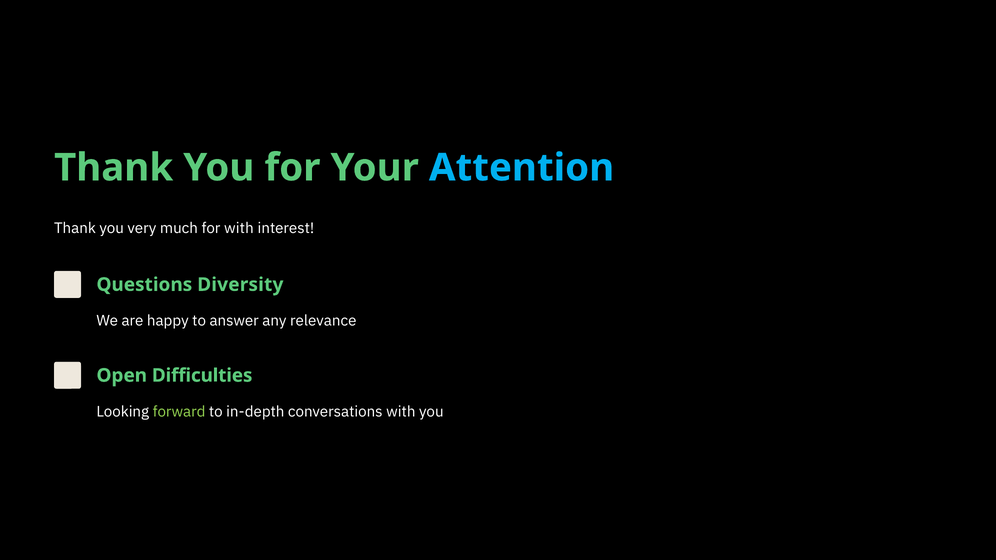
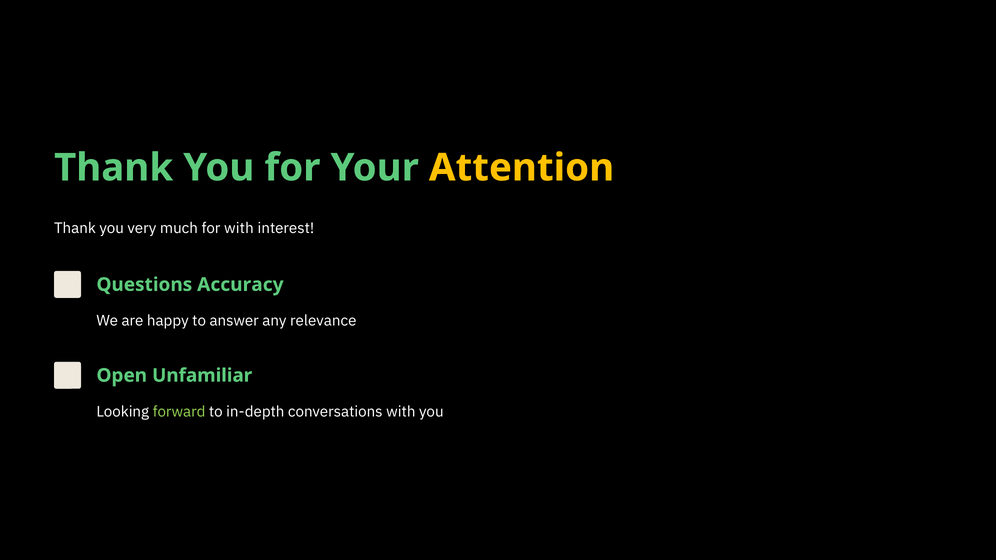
Attention colour: light blue -> yellow (522, 168)
Diversity: Diversity -> Accuracy (240, 285)
Difficulties: Difficulties -> Unfamiliar (202, 376)
